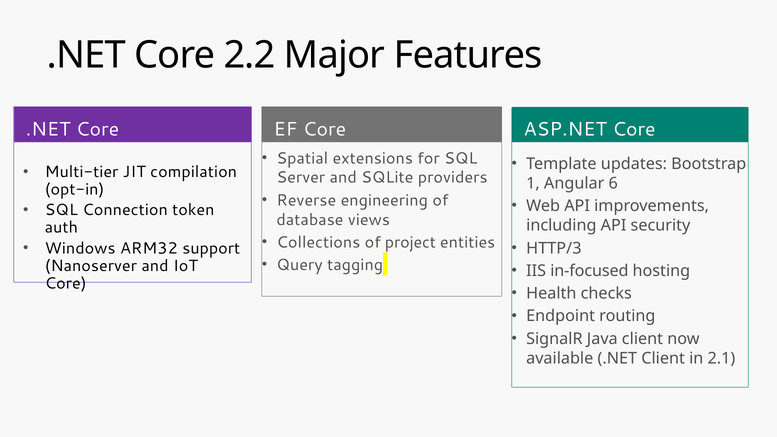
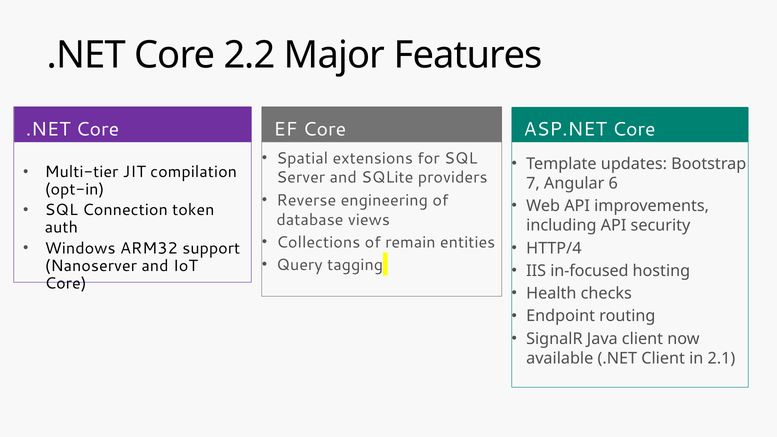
1: 1 -> 7 (533, 183)
project: project -> remain (410, 242)
HTTP/3: HTTP/3 -> HTTP/4 (554, 248)
